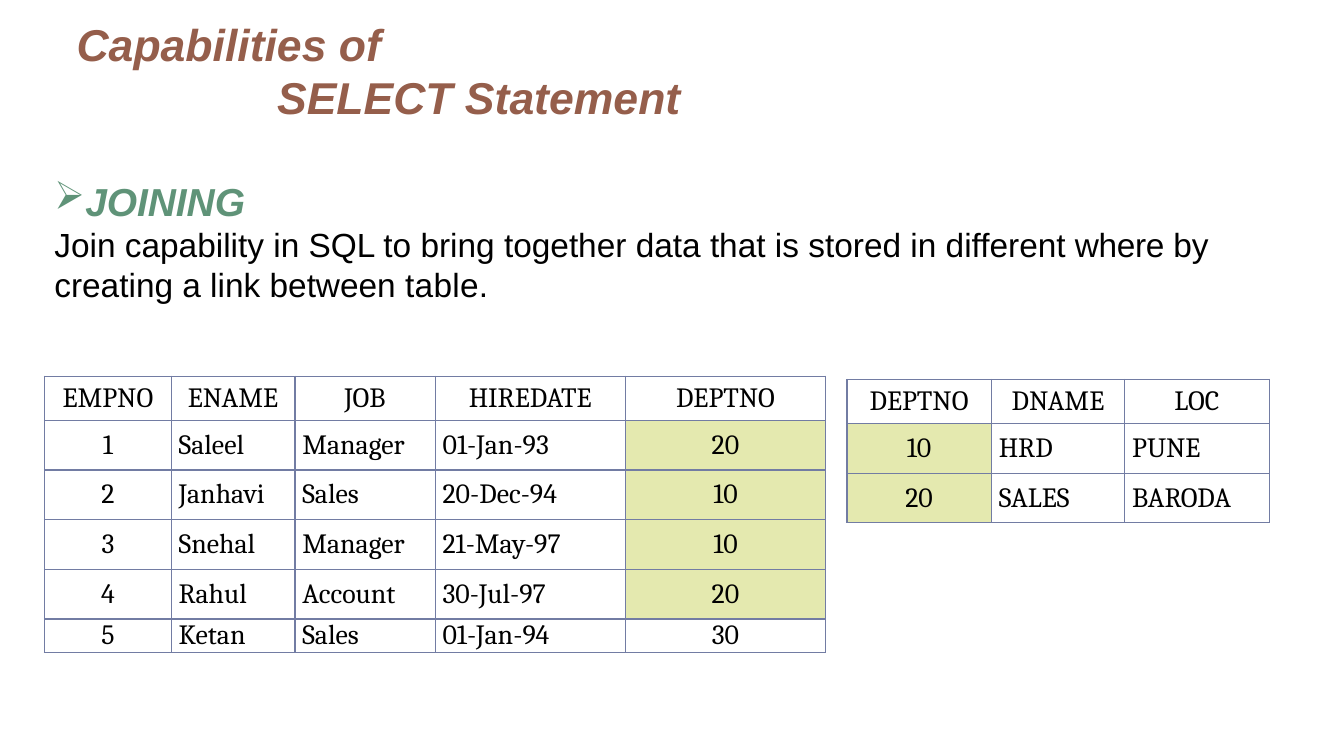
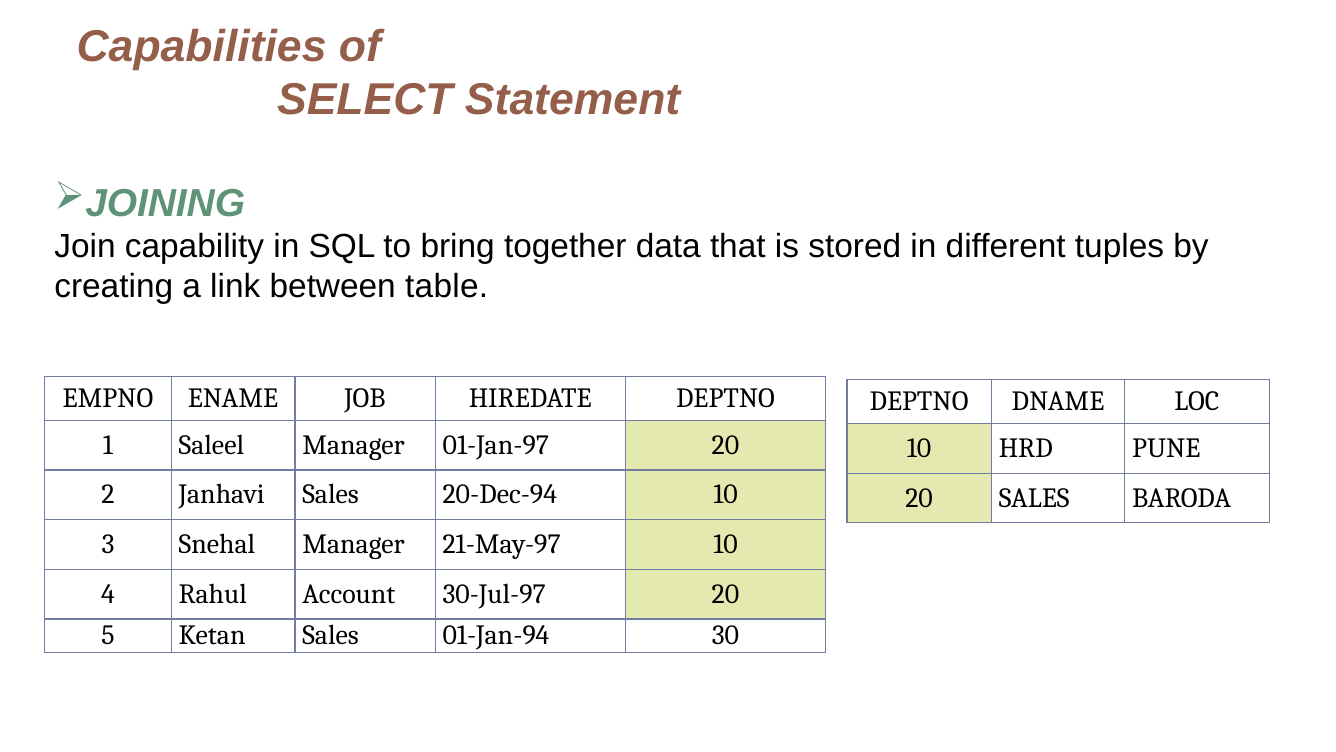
where: where -> tuples (1120, 246)
01-Jan-93: 01-Jan-93 -> 01-Jan-97 (496, 445)
